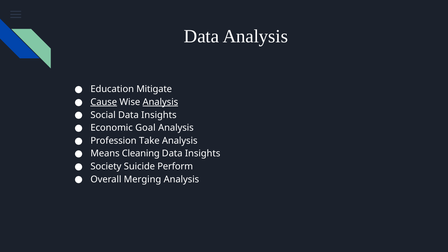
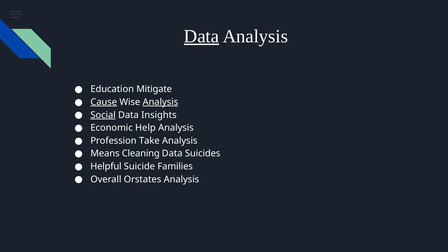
Data underline: none -> present (201, 36)
Social underline: none -> present (103, 115)
Goal: Goal -> Help (145, 128)
Insights: Insights -> Suicides (203, 154)
Society: Society -> Helpful (106, 166)
Perform: Perform -> Families (175, 166)
Merging: Merging -> Orstates (143, 179)
